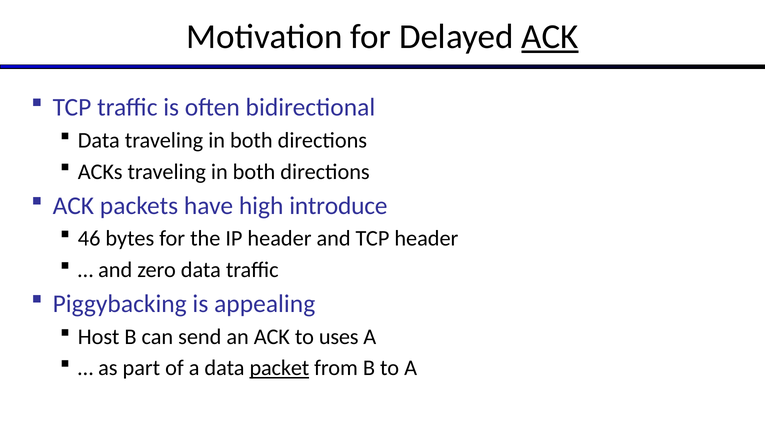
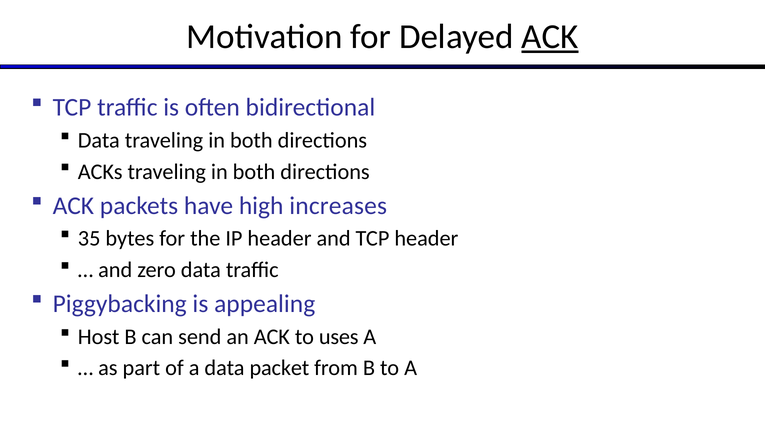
introduce: introduce -> increases (338, 206)
46: 46 -> 35 (89, 239)
packet underline: present -> none (279, 368)
